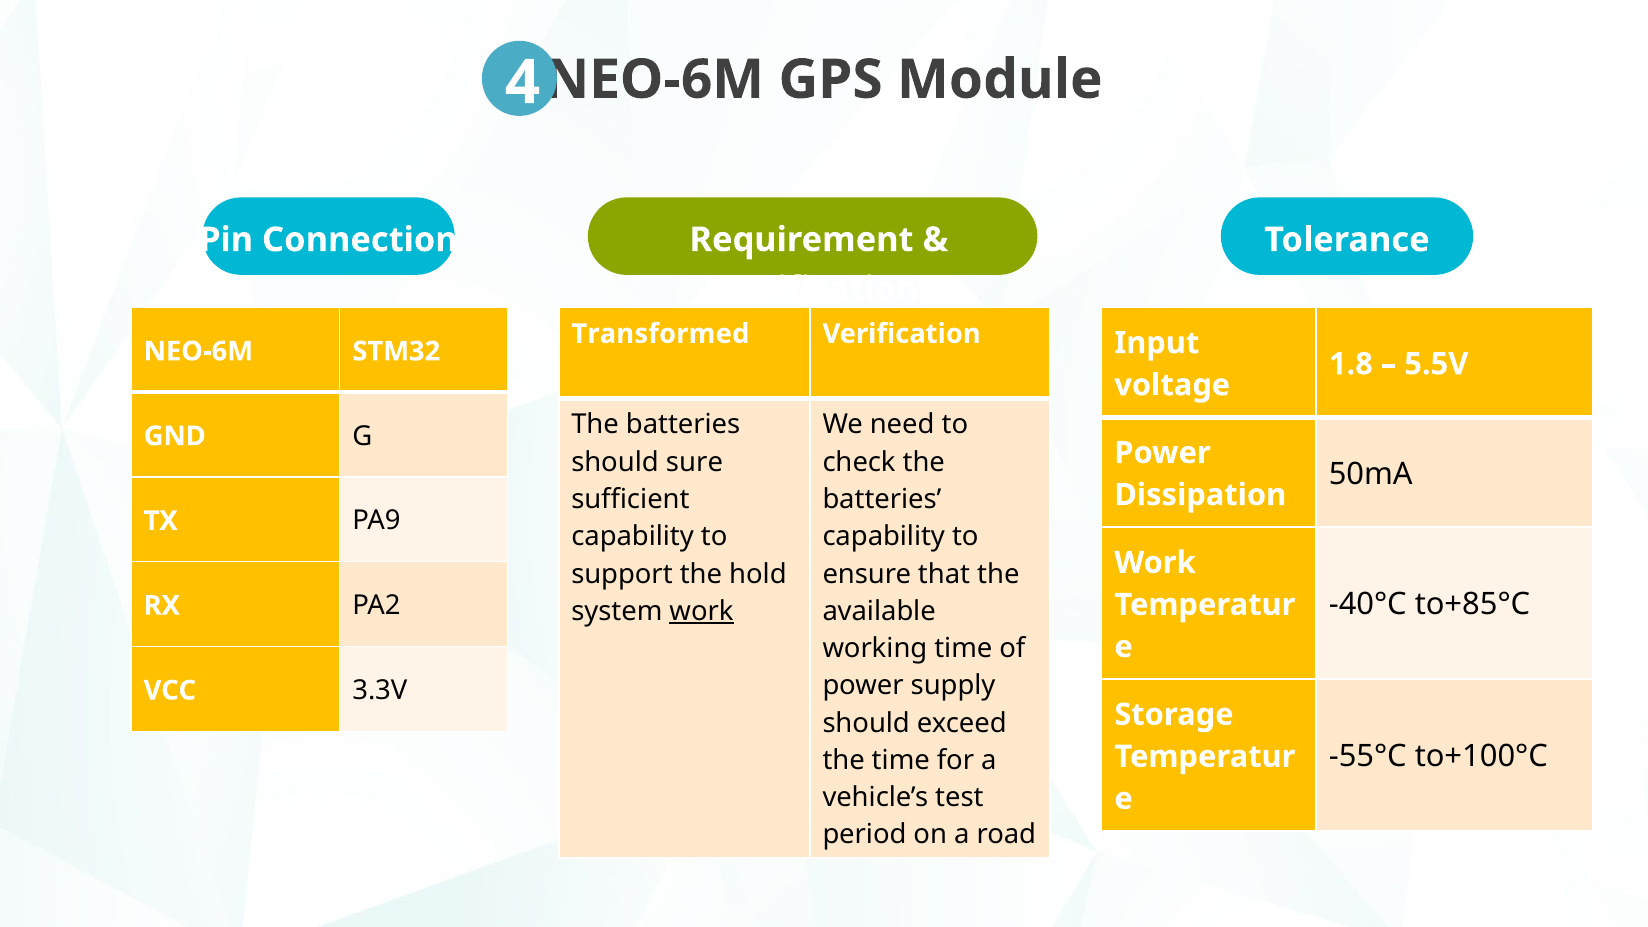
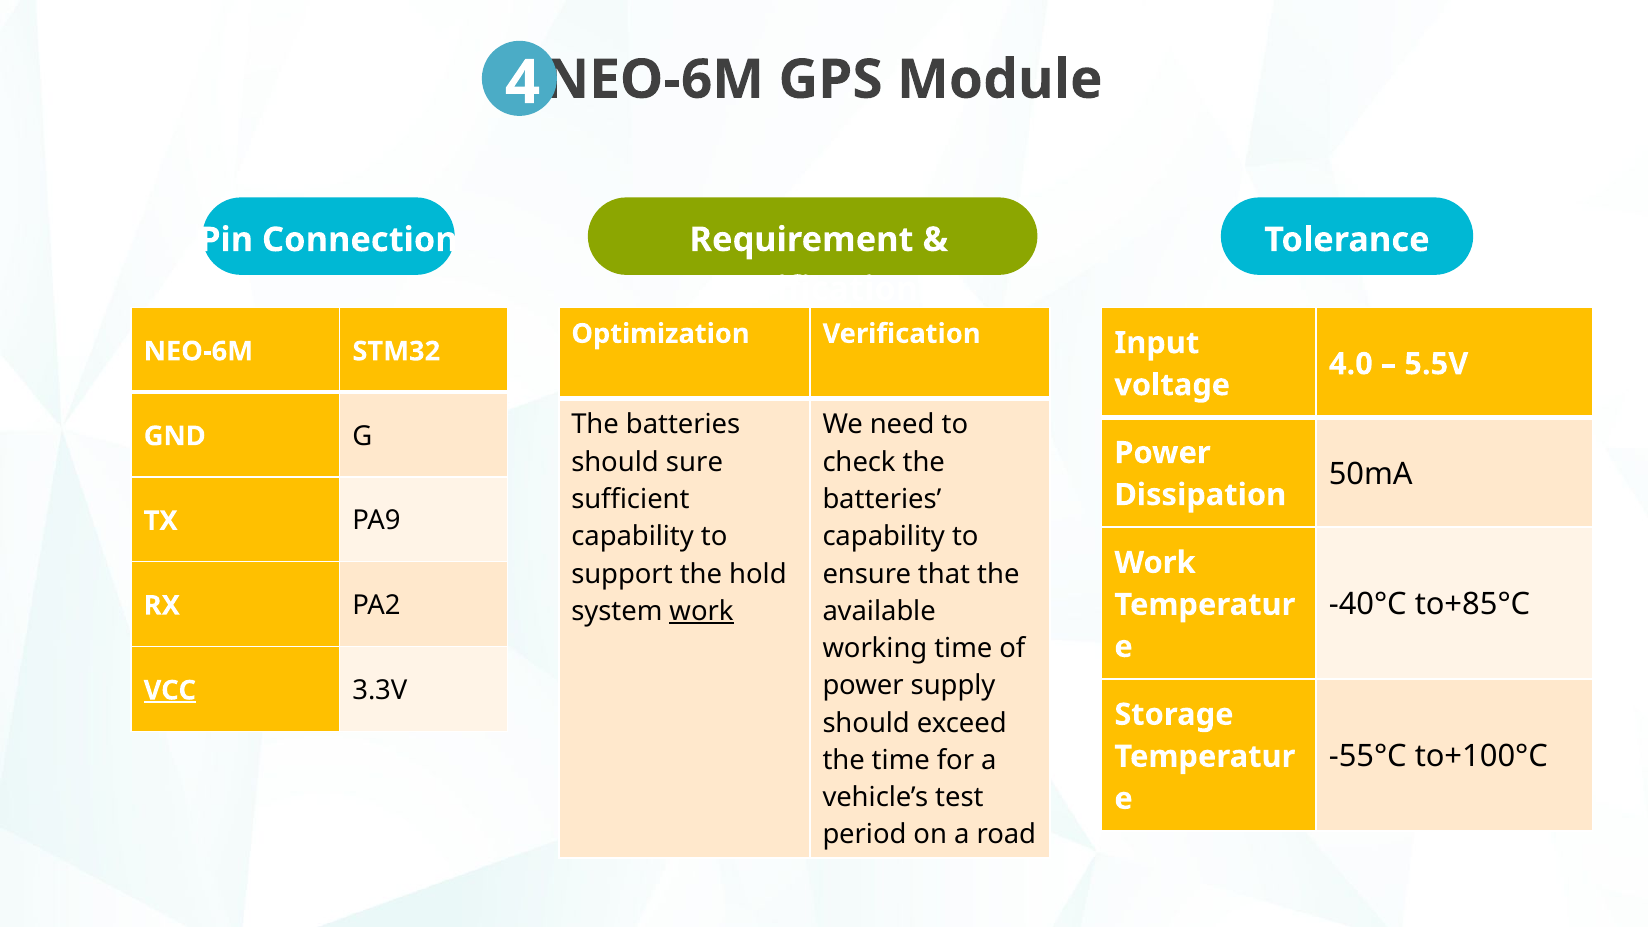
Transformed: Transformed -> Optimization (661, 334)
1.8: 1.8 -> 4.0 (1351, 364)
VCC underline: none -> present (170, 690)
